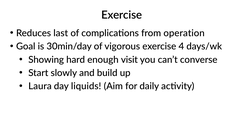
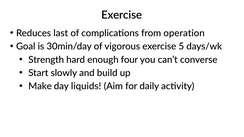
4: 4 -> 5 (181, 47)
Showing: Showing -> Strength (46, 60)
visit: visit -> four (129, 60)
Laura: Laura -> Make (40, 86)
